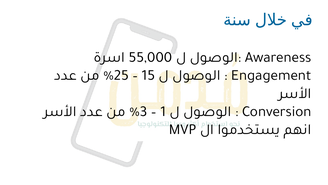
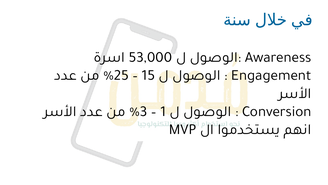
55,000: 55,000 -> 53,000 (150, 57)
